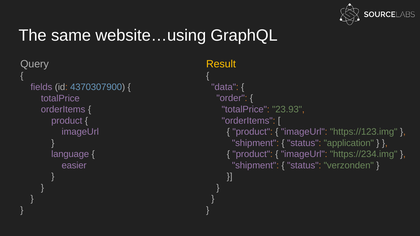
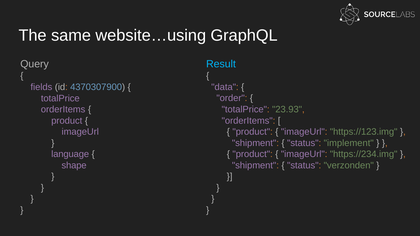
Result colour: yellow -> light blue (221, 64)
application: application -> implement (349, 143)
easier: easier -> shape (74, 166)
